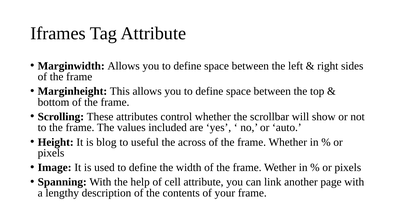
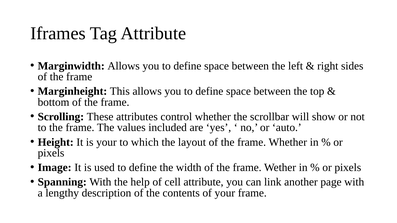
is blog: blog -> your (106, 142)
useful: useful -> which (145, 142)
across: across -> layout (192, 142)
